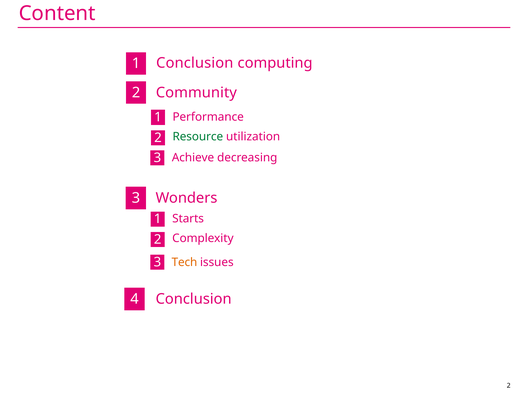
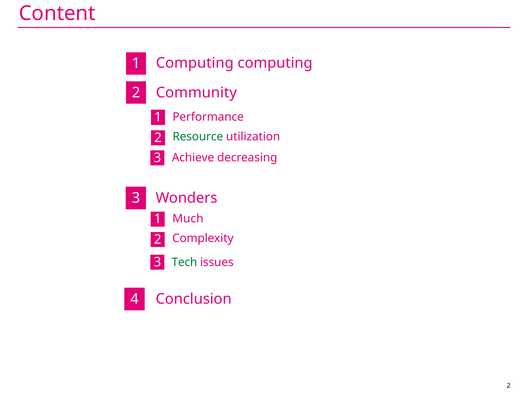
Conclusion: Conclusion -> Computing (195, 63)
Starts: Starts -> Much (188, 219)
Tech colour: orange -> green (184, 262)
